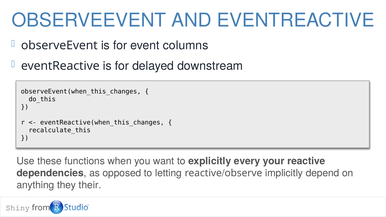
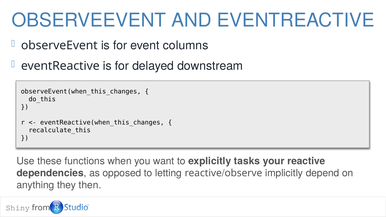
every: every -> tasks (247, 161)
their: their -> then (90, 185)
